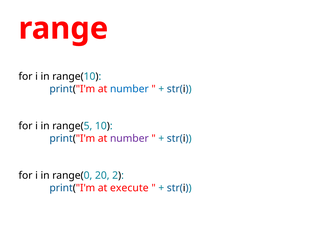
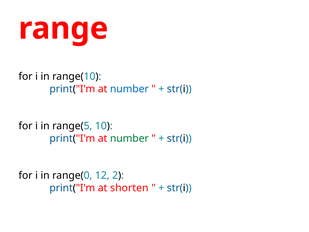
number colour: purple -> green (129, 138)
20: 20 -> 12 (102, 175)
execute: execute -> shorten (129, 188)
